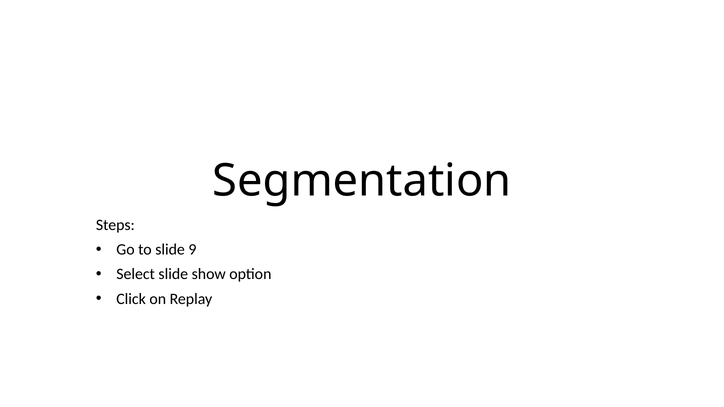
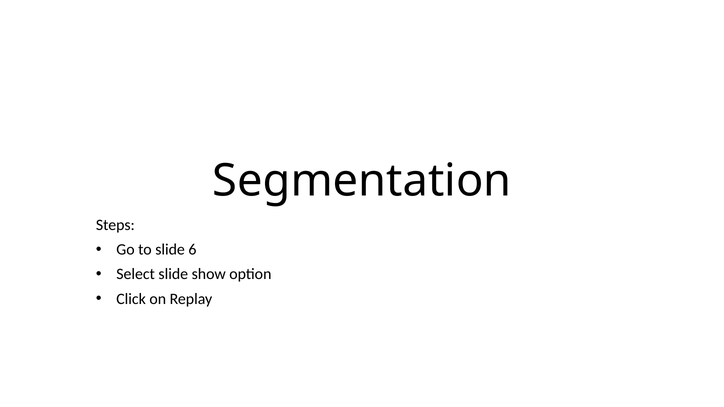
9: 9 -> 6 (192, 250)
